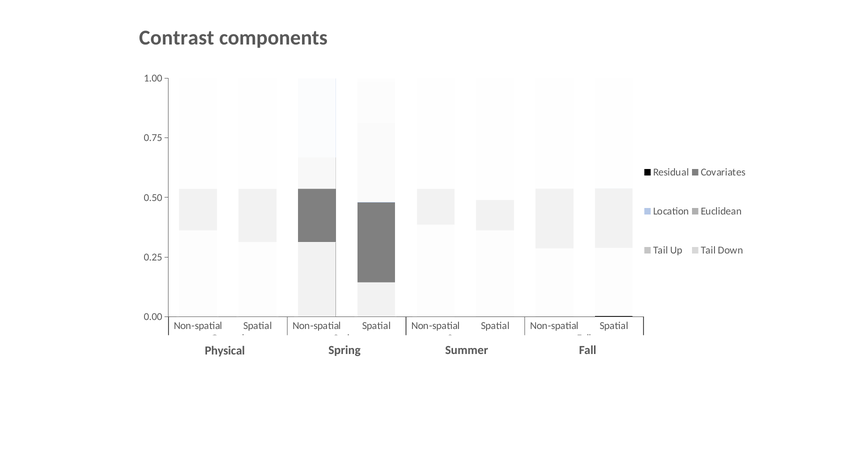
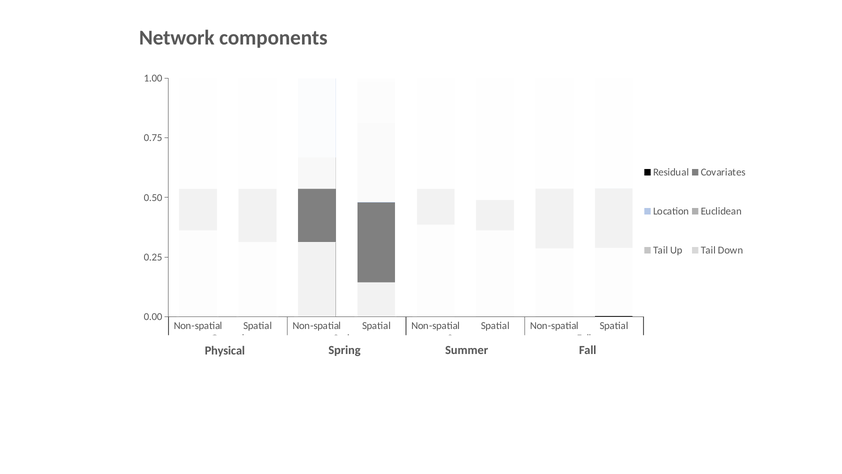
Contrast: Contrast -> Network (177, 38)
